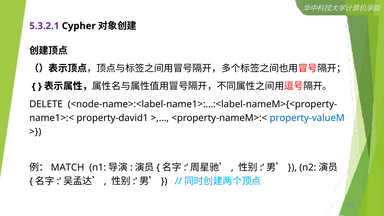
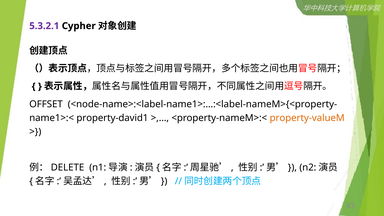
DELETE: DELETE -> OFFSET (46, 104)
property-valueM colour: blue -> orange (307, 118)
MATCH: MATCH -> DELETE (68, 167)
